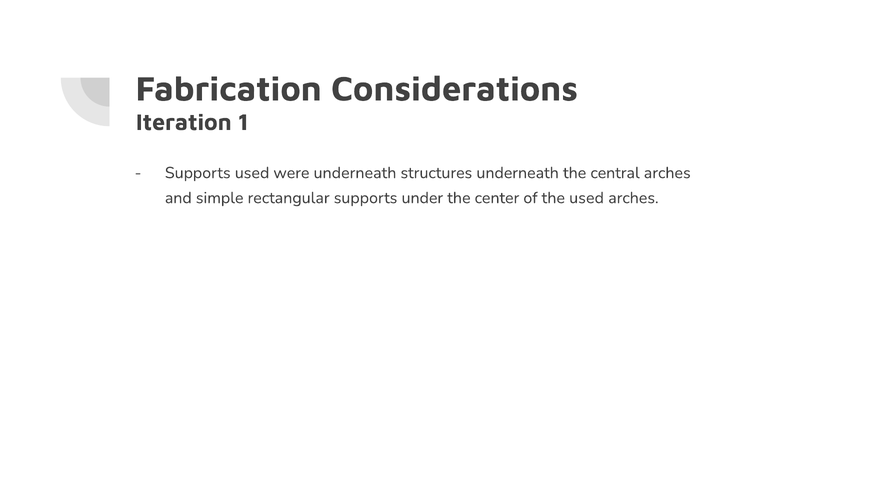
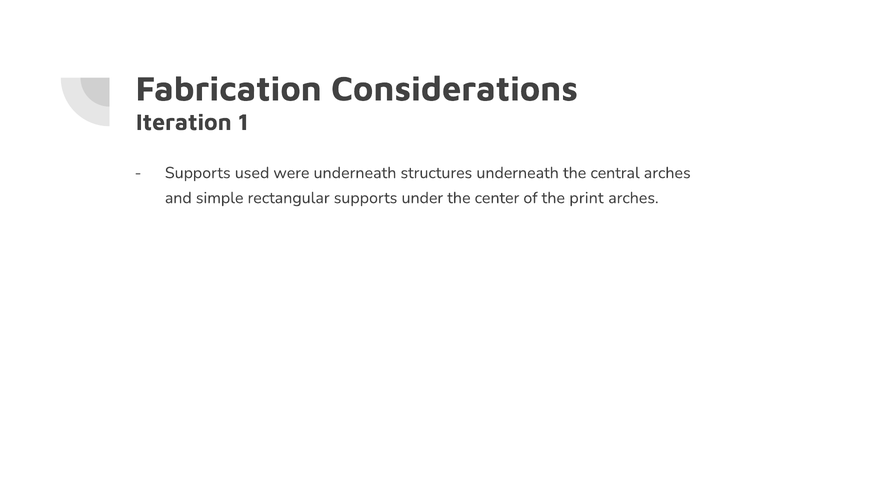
the used: used -> print (586, 198)
